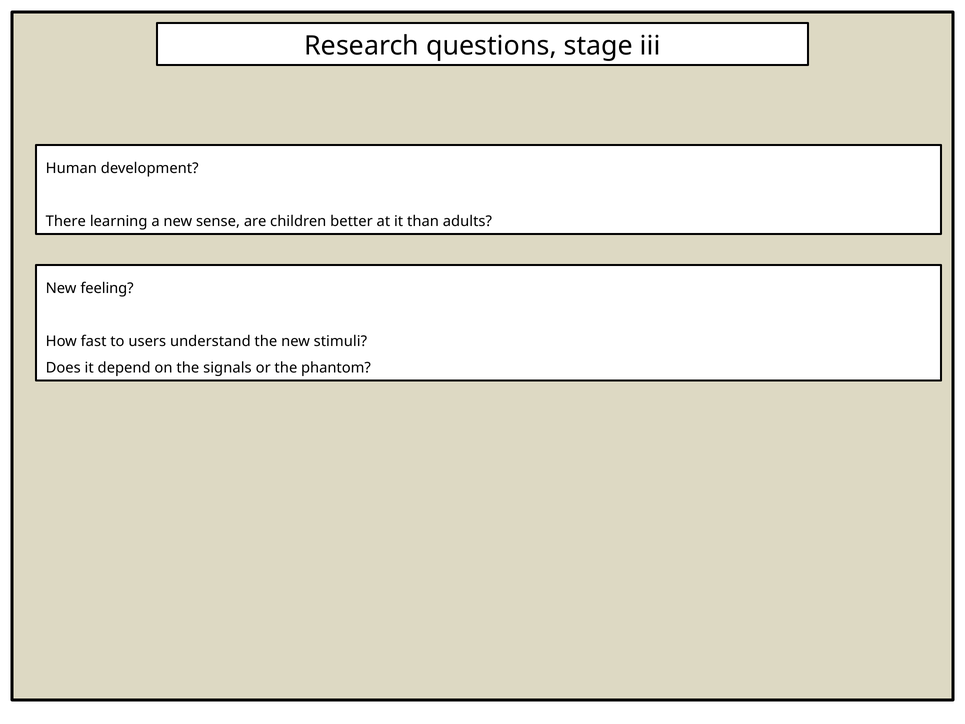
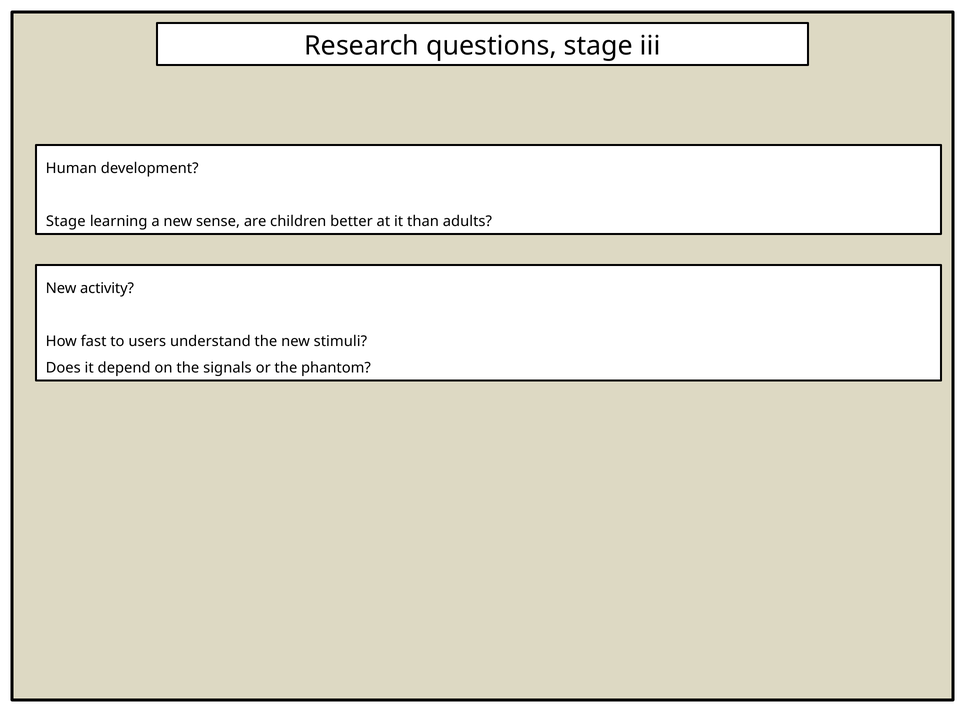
There: There -> Stage (66, 221)
feeling: feeling -> activity (107, 288)
